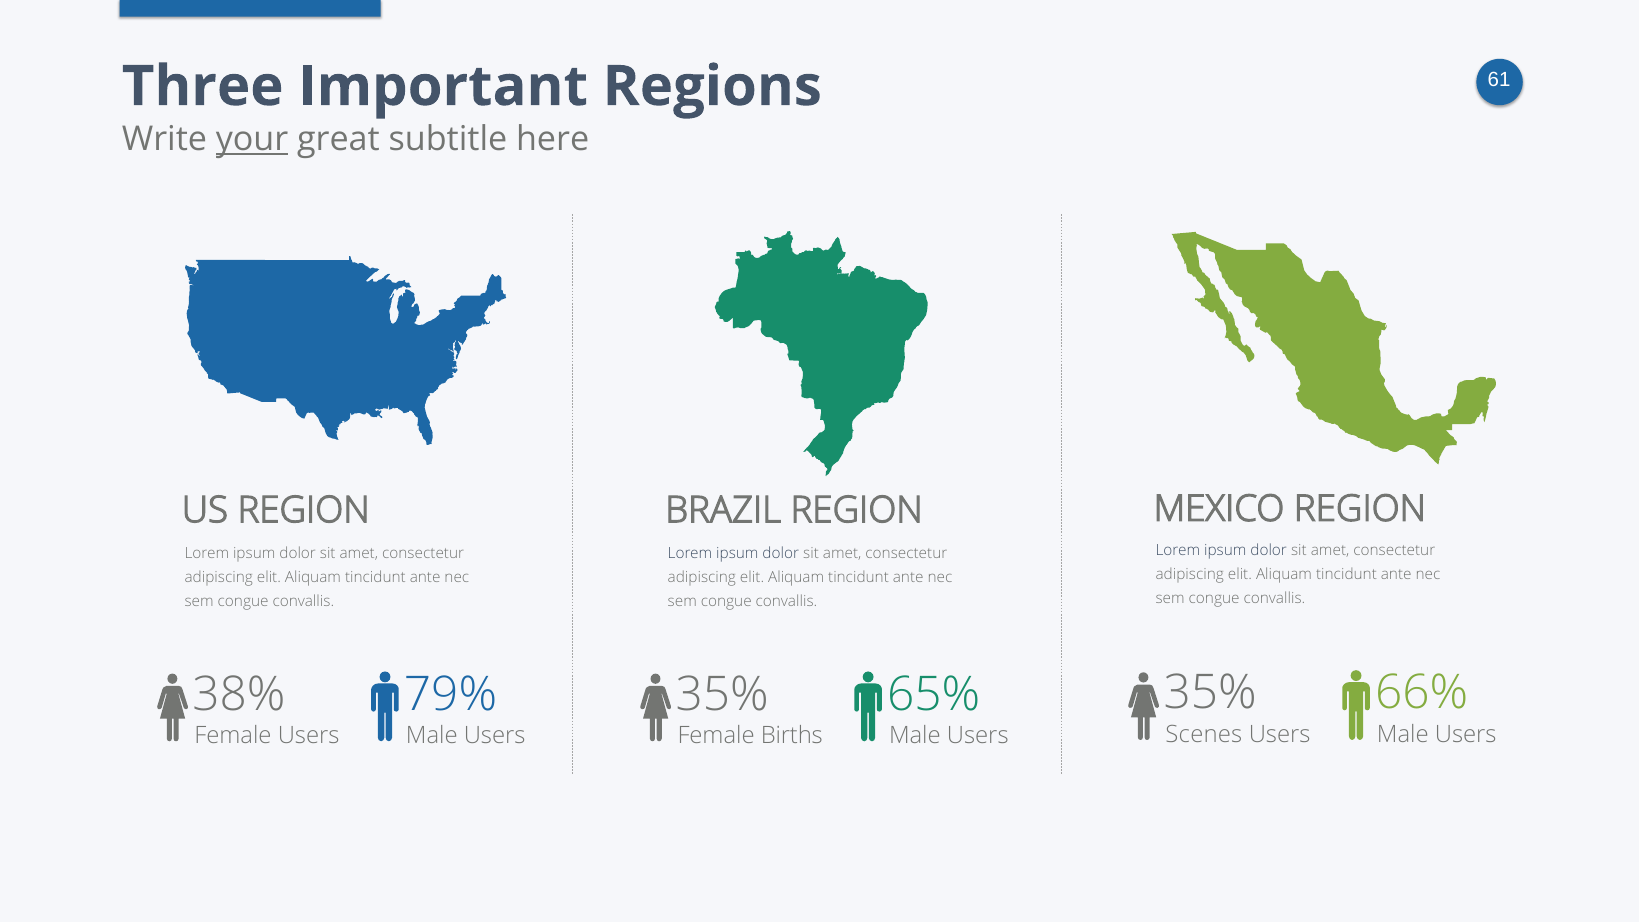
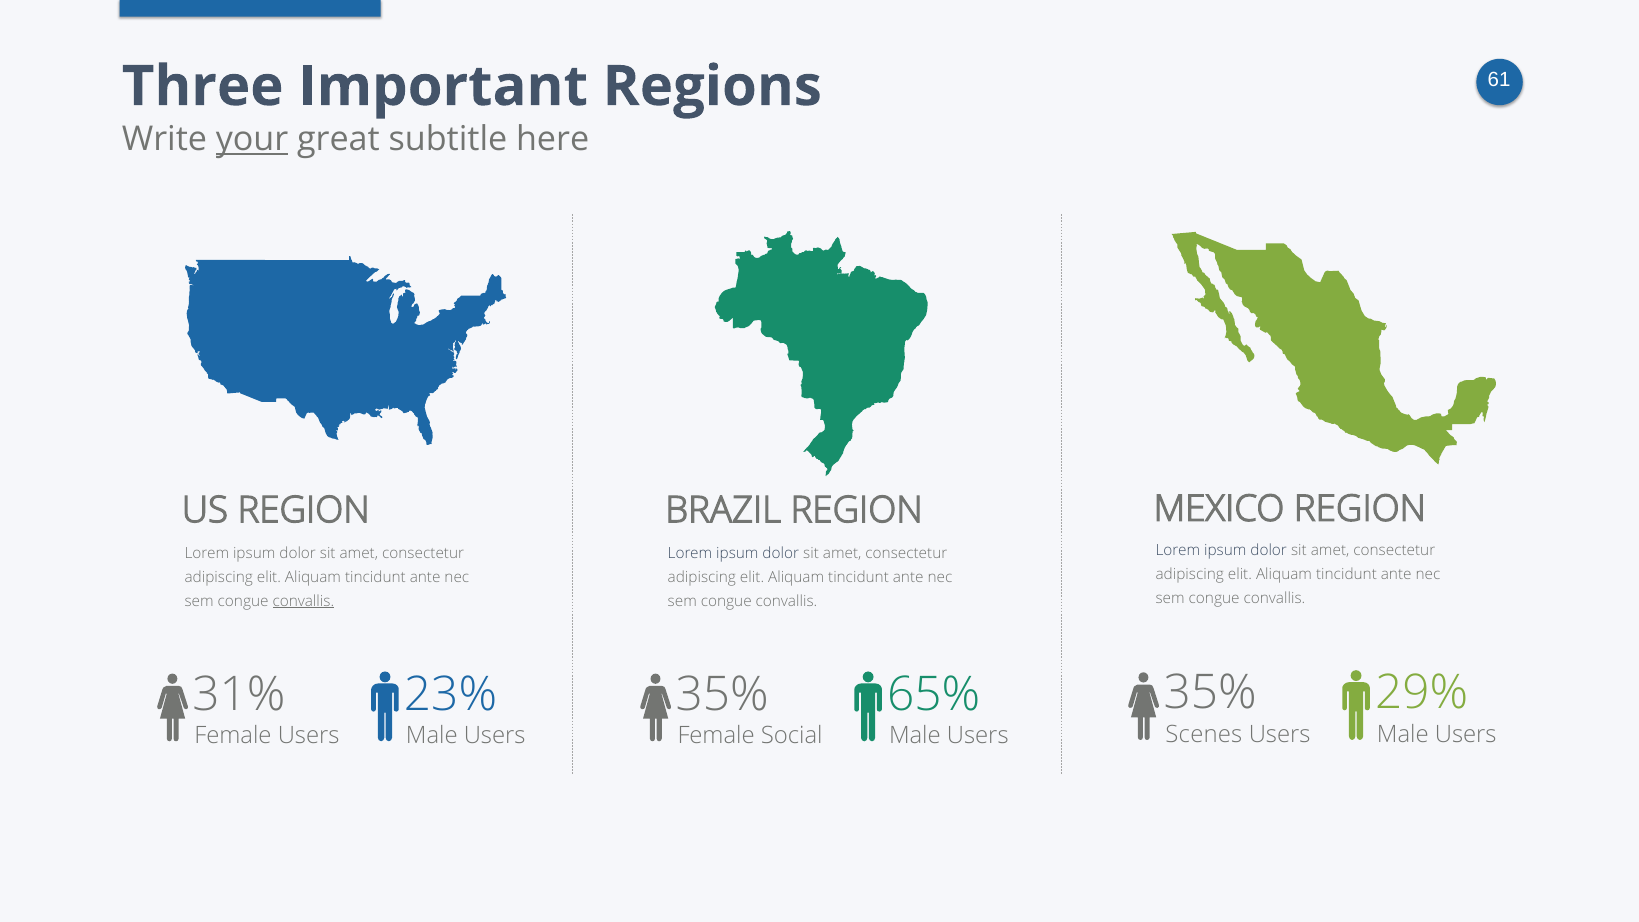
convallis underline: none -> present (303, 601)
66%: 66% -> 29% (1422, 693)
38%: 38% -> 31% (239, 694)
79%: 79% -> 23% (451, 694)
Births: Births -> Social (792, 736)
